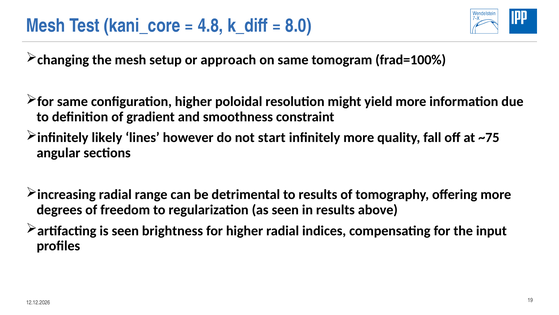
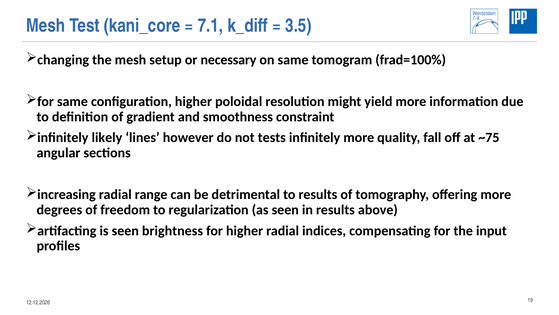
4.8: 4.8 -> 7.1 (210, 26)
8.0: 8.0 -> 3.5 (298, 26)
approach: approach -> necessary (228, 60)
start: start -> tests (272, 137)
